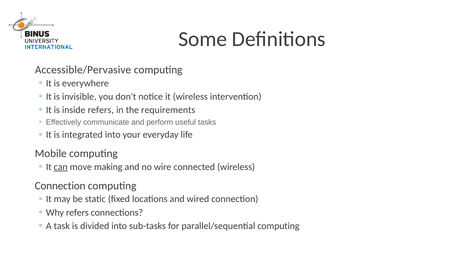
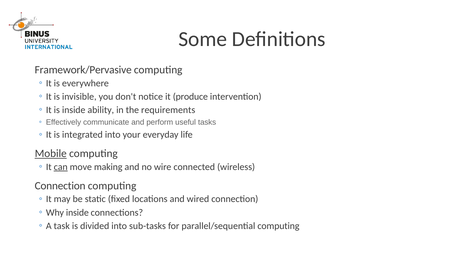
Accessible/Pervasive: Accessible/Pervasive -> Framework/Pervasive (83, 70)
it wireless: wireless -> produce (190, 97)
inside refers: refers -> ability (101, 110)
Mobile underline: none -> present (51, 154)
Why refers: refers -> inside (77, 213)
